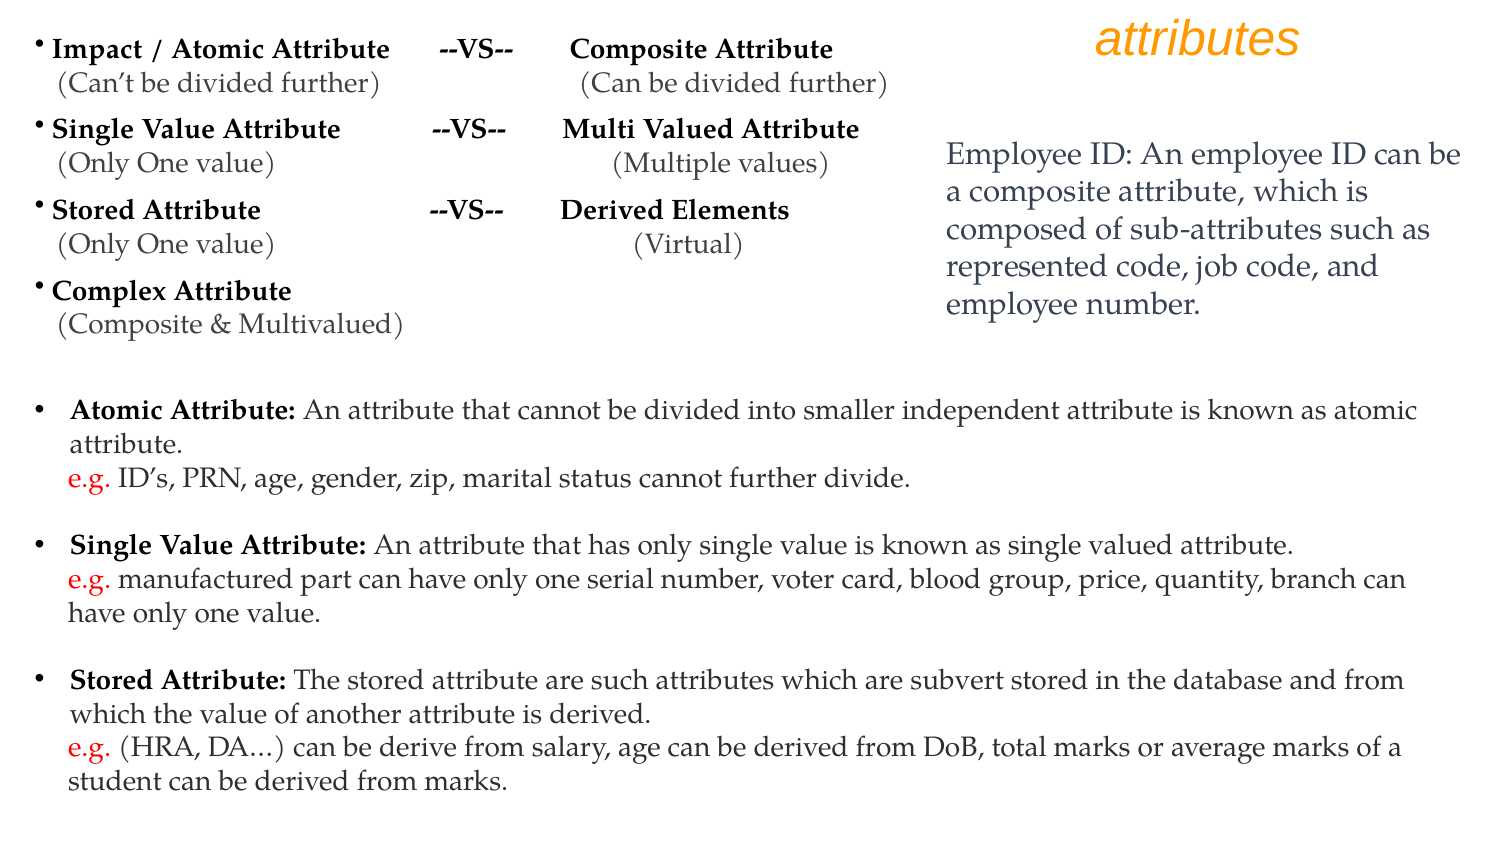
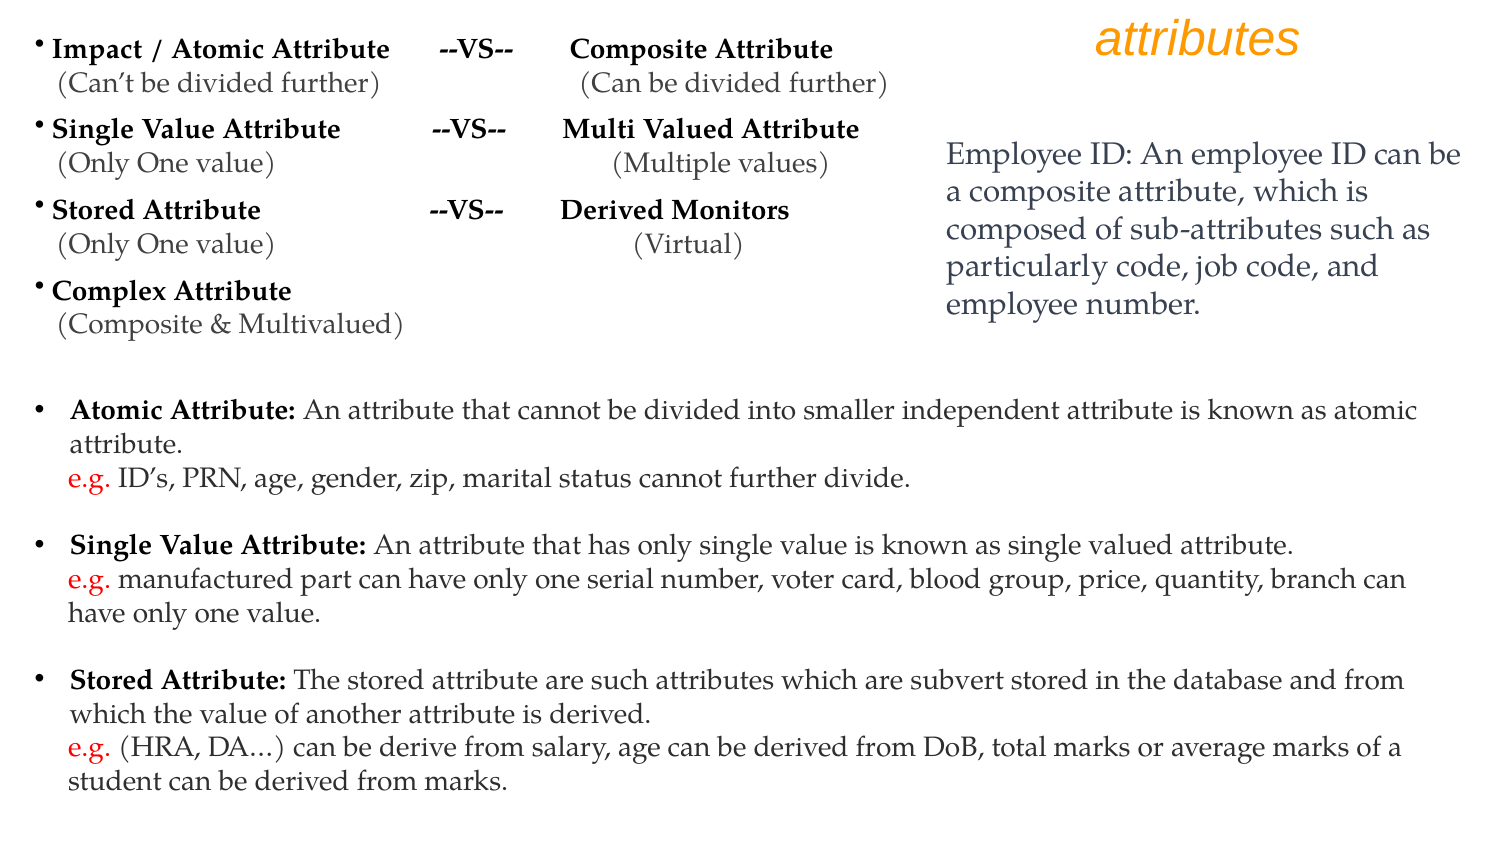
Elements: Elements -> Monitors (730, 210)
represented: represented -> particularly (1027, 266)
